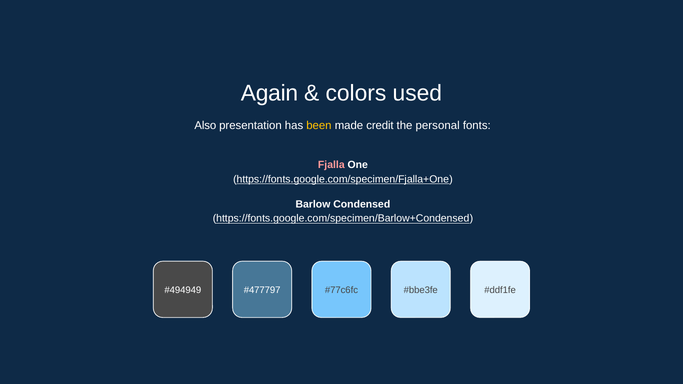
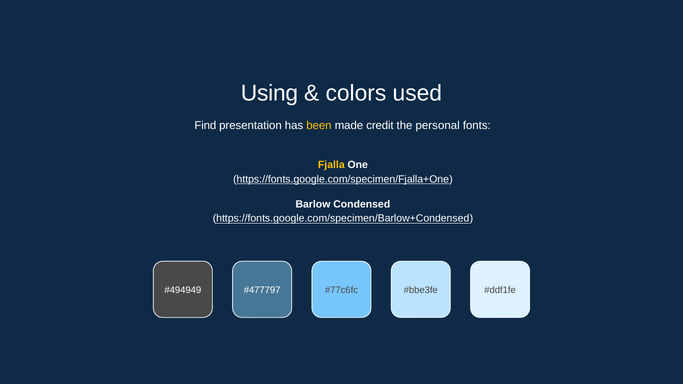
Again: Again -> Using (269, 93)
Also: Also -> Find (205, 125)
Fjalla colour: pink -> yellow (331, 165)
